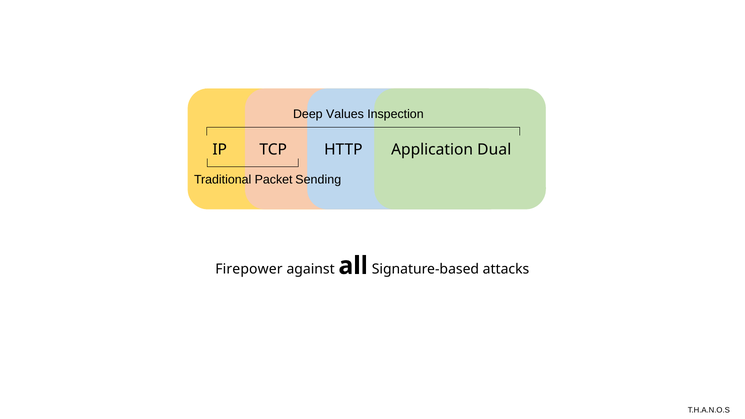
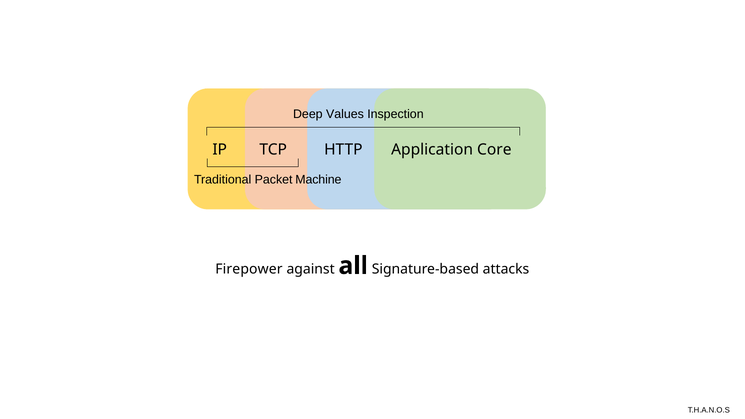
Dual: Dual -> Core (494, 150)
Sending: Sending -> Machine (318, 180)
